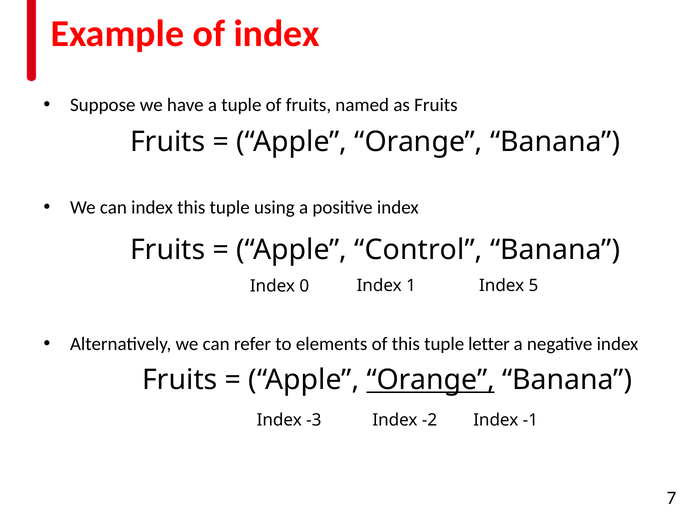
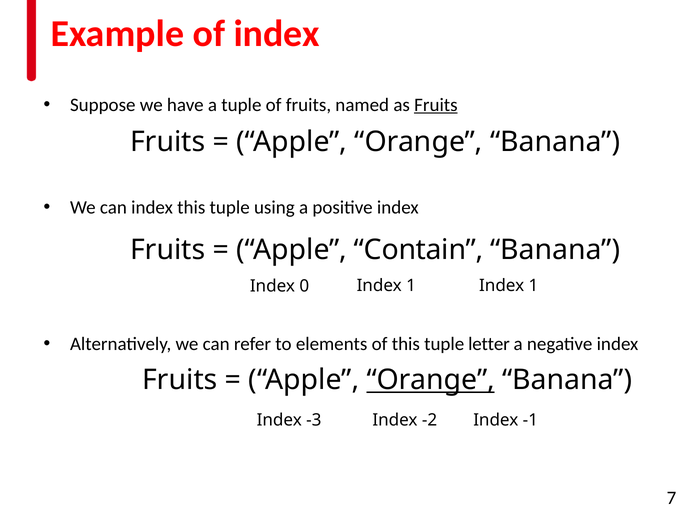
Fruits underline: none -> present (436, 105)
Control: Control -> Contain (419, 250)
1 Index 5: 5 -> 1 (533, 286)
